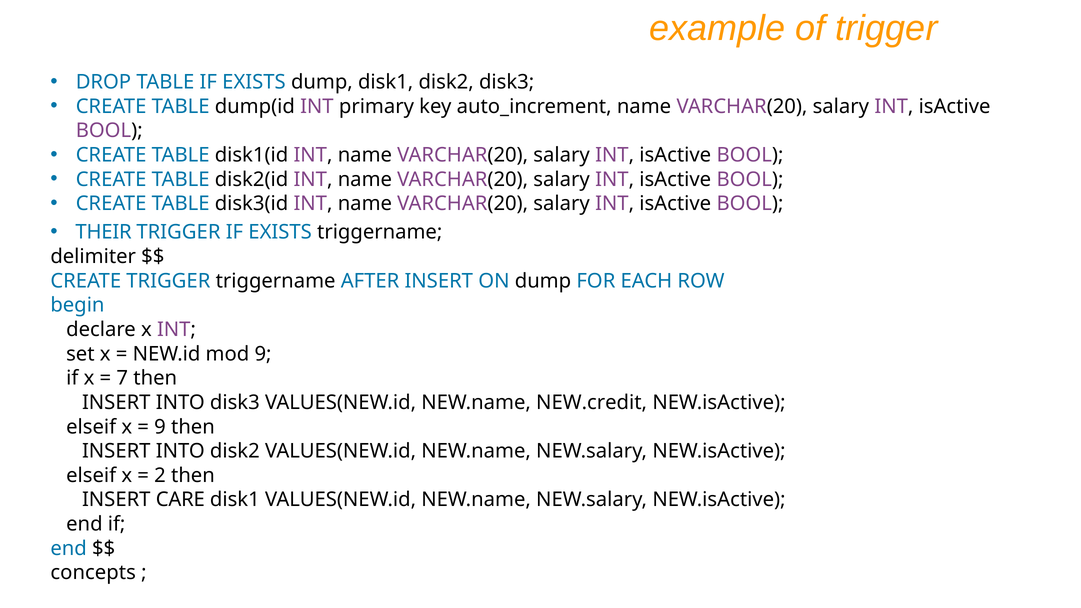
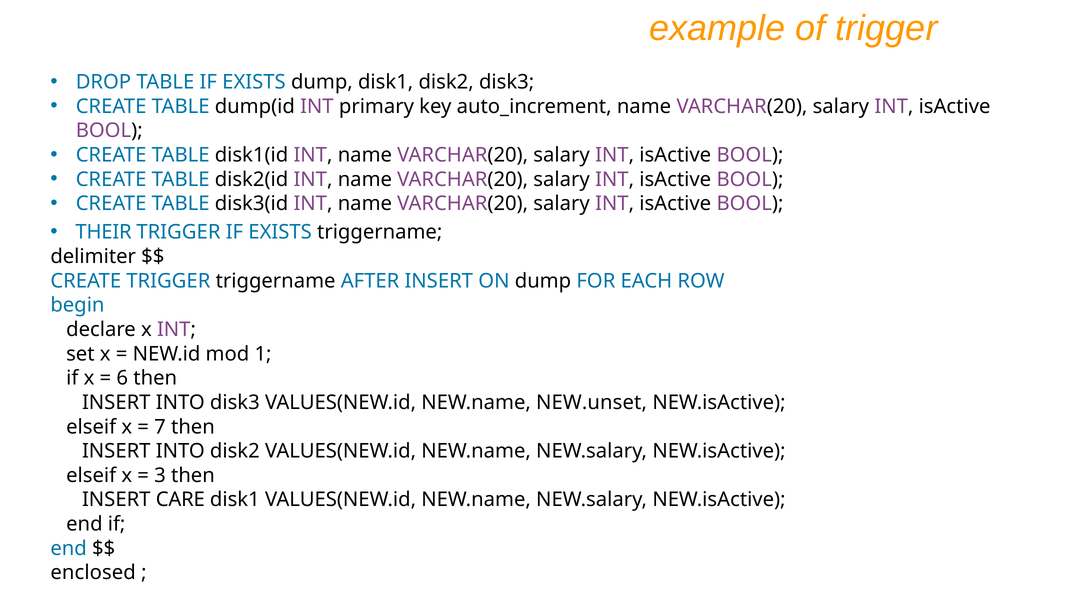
mod 9: 9 -> 1 (263, 354)
7: 7 -> 6 (122, 378)
NEW.credit: NEW.credit -> NEW.unset (592, 403)
9: 9 -> 7 (160, 427)
2: 2 -> 3 (160, 476)
concepts: concepts -> enclosed (93, 573)
